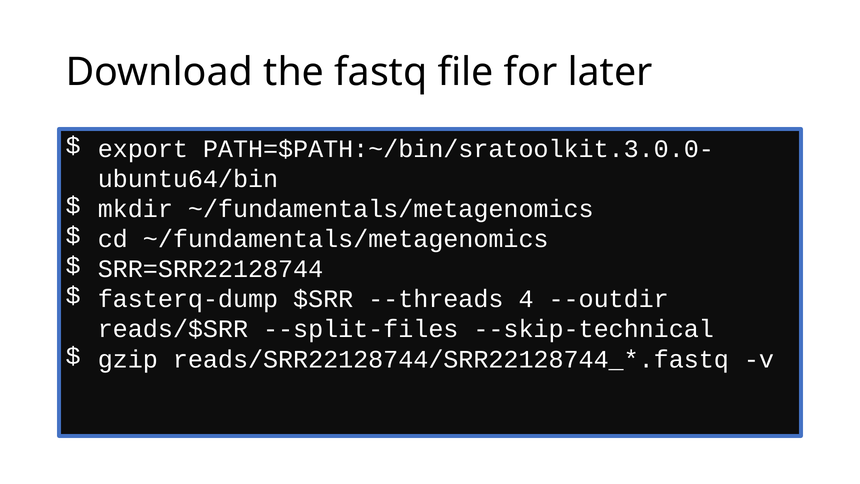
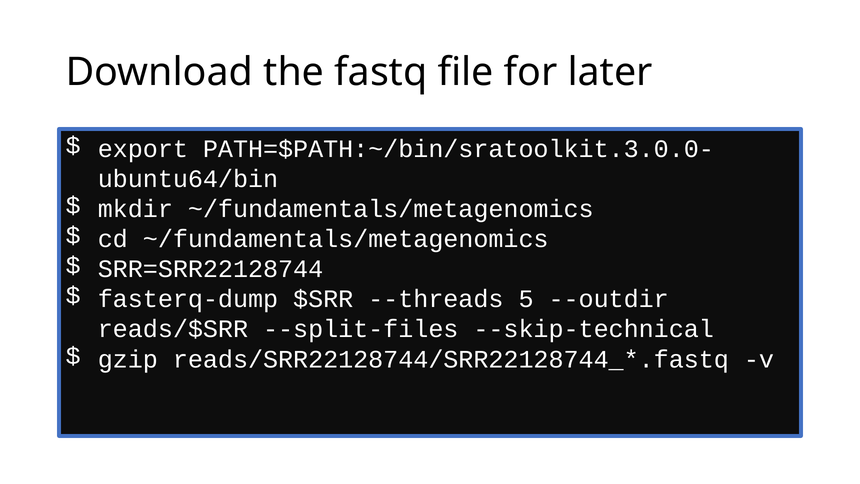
4: 4 -> 5 (526, 299)
